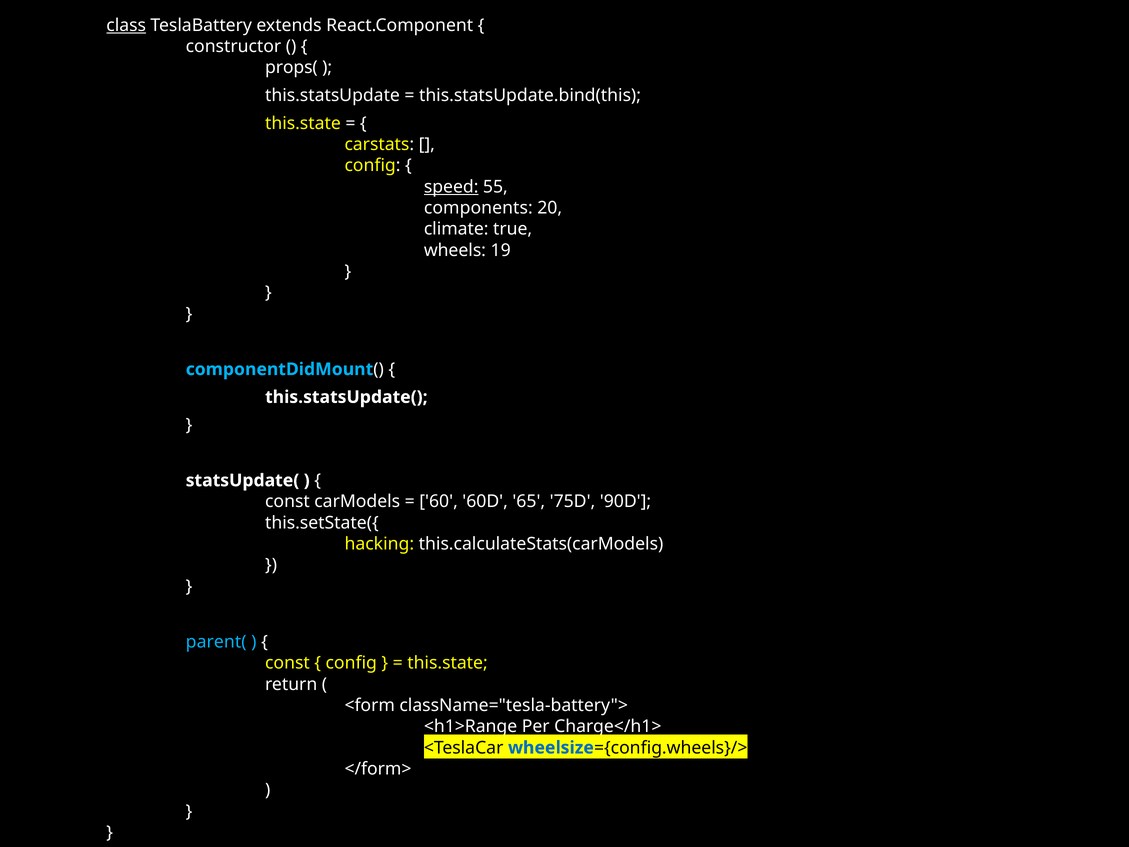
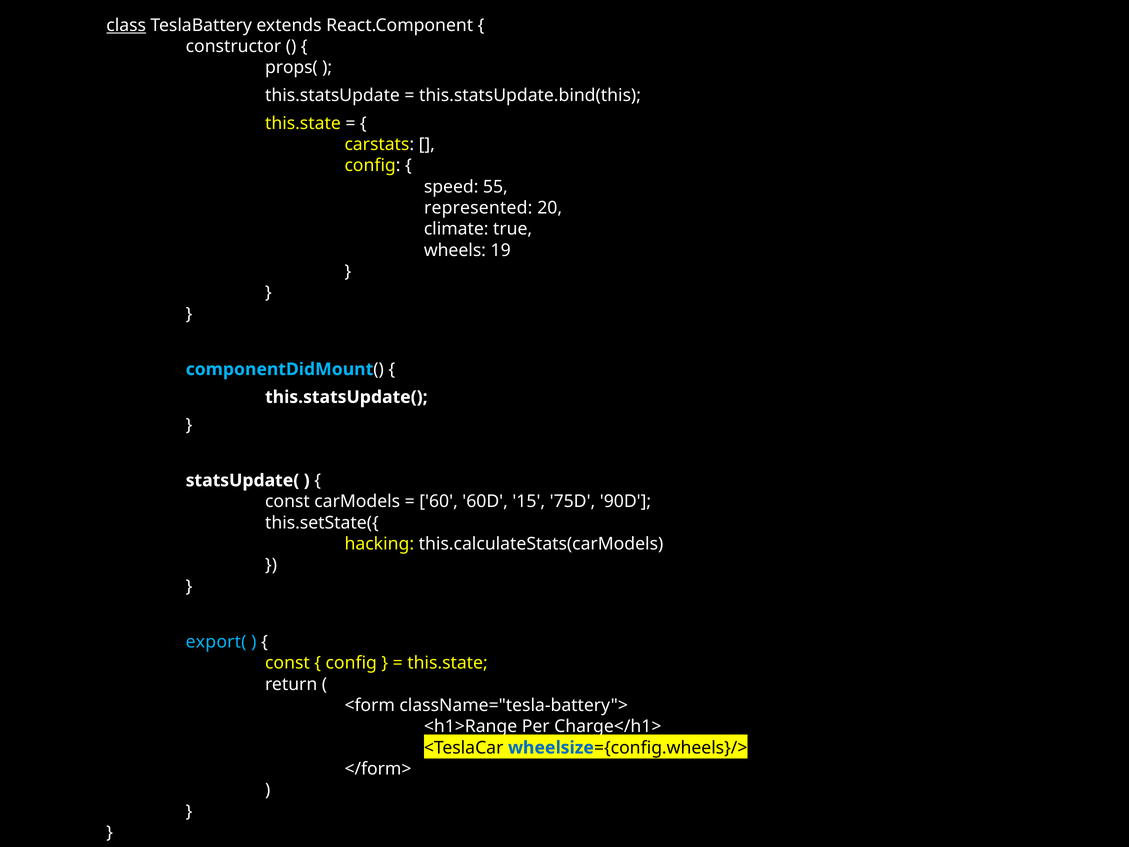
speed underline: present -> none (451, 187)
components: components -> represented (478, 208)
65: 65 -> 15 (529, 501)
parent(: parent( -> export( (216, 642)
